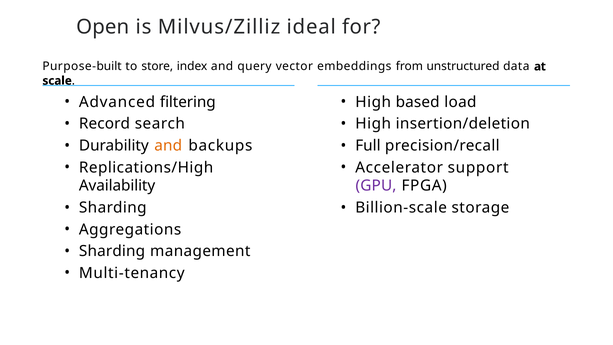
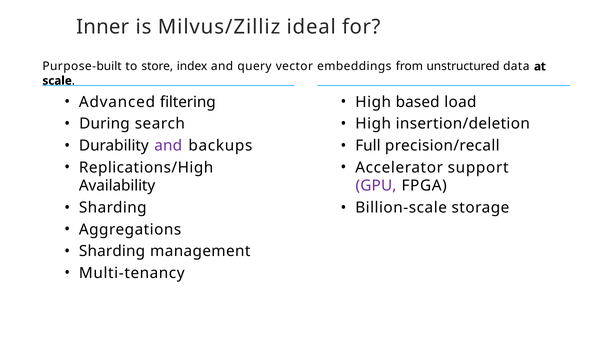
Open: Open -> Inner (103, 27)
Record: Record -> During (104, 124)
and colour: orange -> purple (168, 146)
